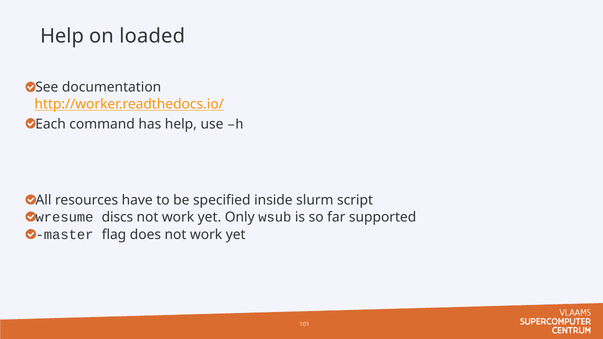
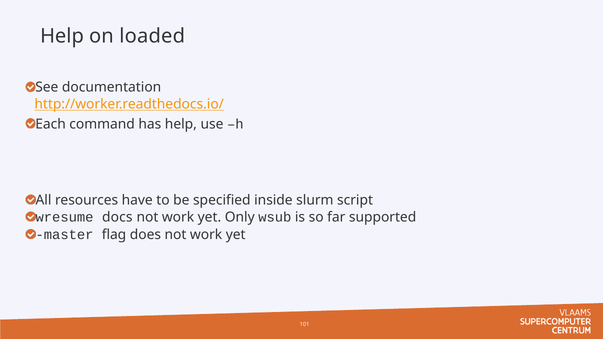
discs: discs -> docs (117, 217)
